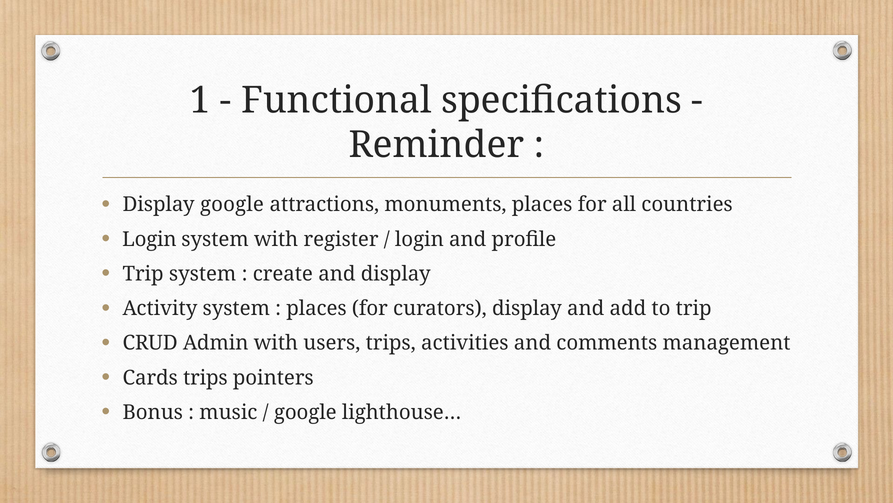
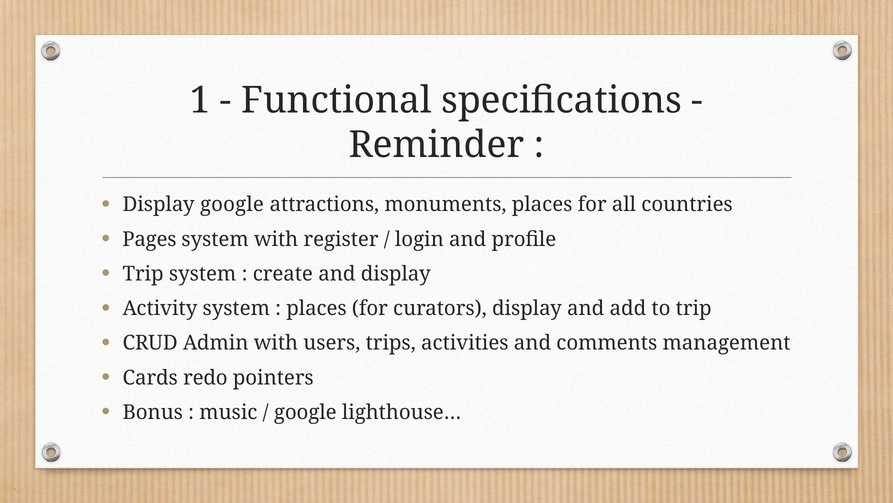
Login: Login -> Pages (149, 239)
Cards trips: trips -> redo (205, 377)
